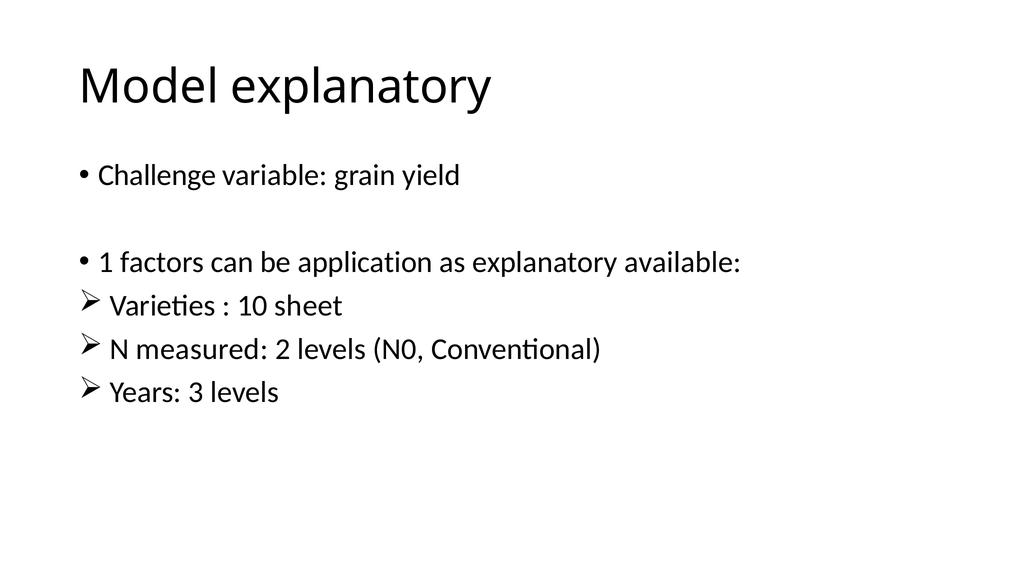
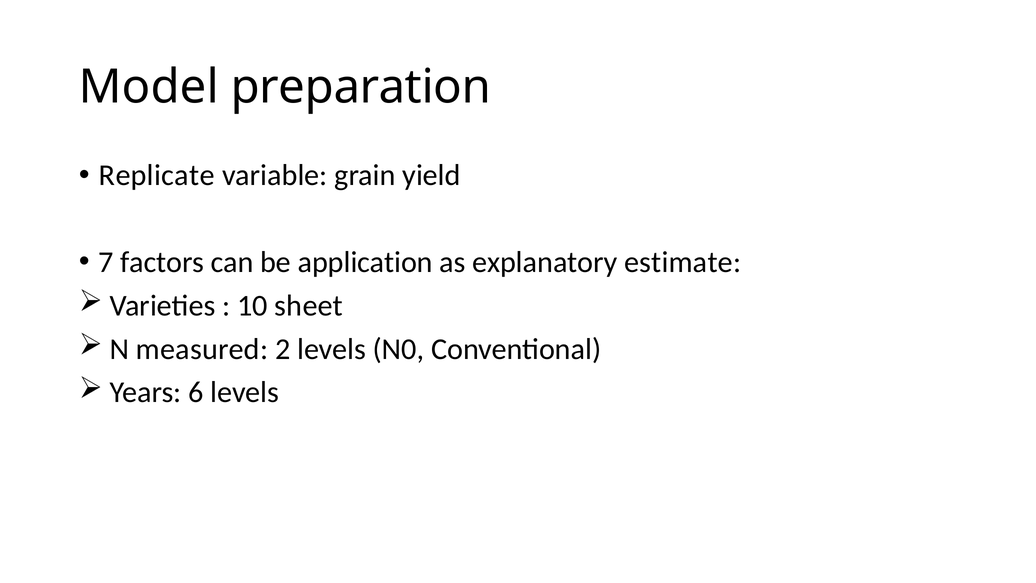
Model explanatory: explanatory -> preparation (361, 87)
Challenge: Challenge -> Replicate (157, 175)
1: 1 -> 7 (106, 262)
available: available -> estimate (683, 262)
3: 3 -> 6 (196, 392)
